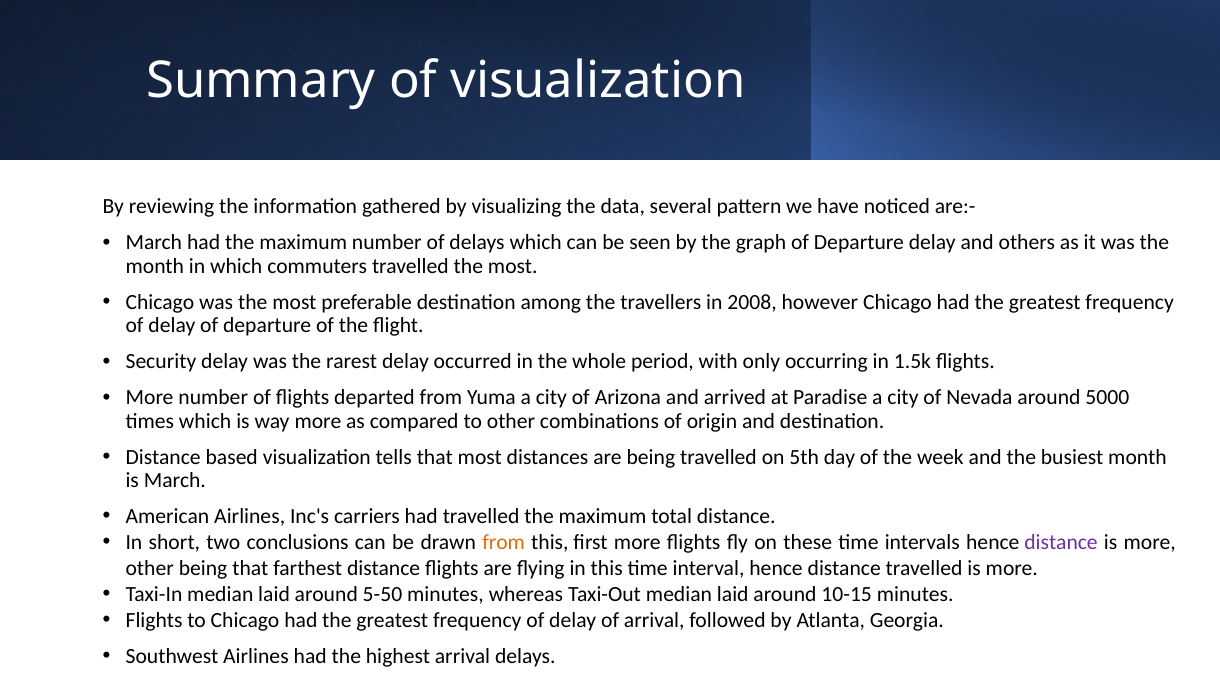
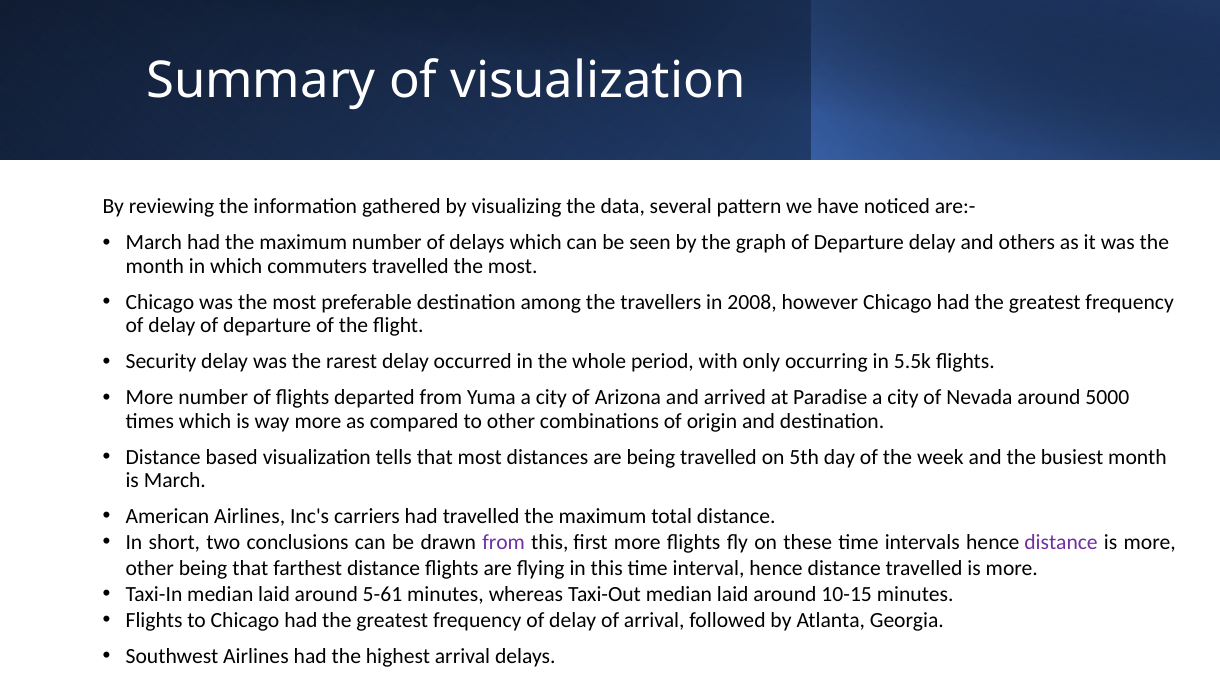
1.5k: 1.5k -> 5.5k (912, 362)
from colour: orange -> purple (504, 543)
5-50: 5-50 -> 5-61 (382, 595)
